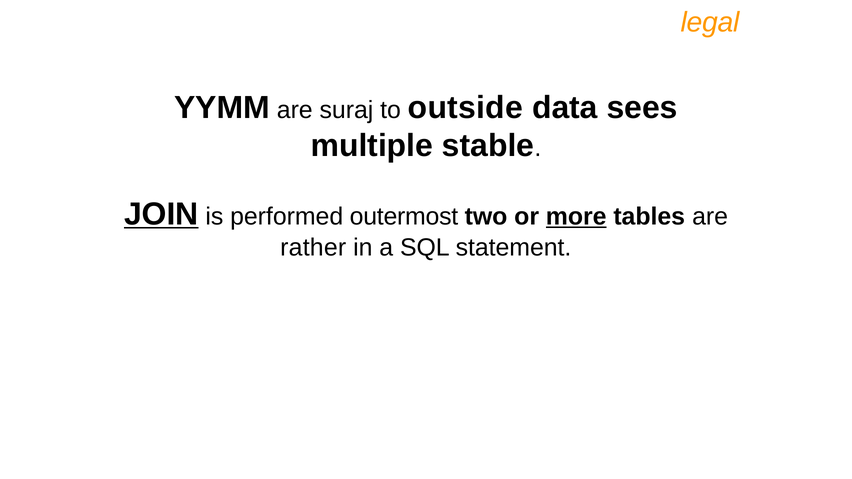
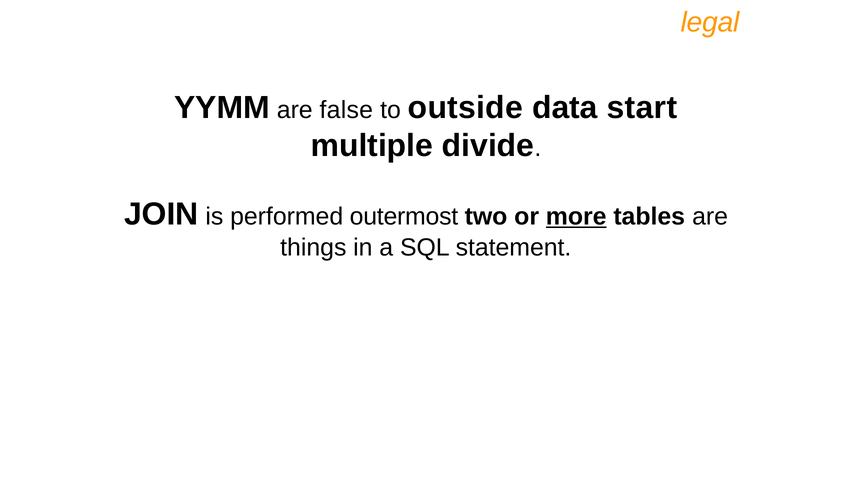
suraj: suraj -> false (346, 110)
sees: sees -> start (642, 108)
stable: stable -> divide (488, 146)
JOIN underline: present -> none (161, 214)
rather: rather -> things (313, 248)
